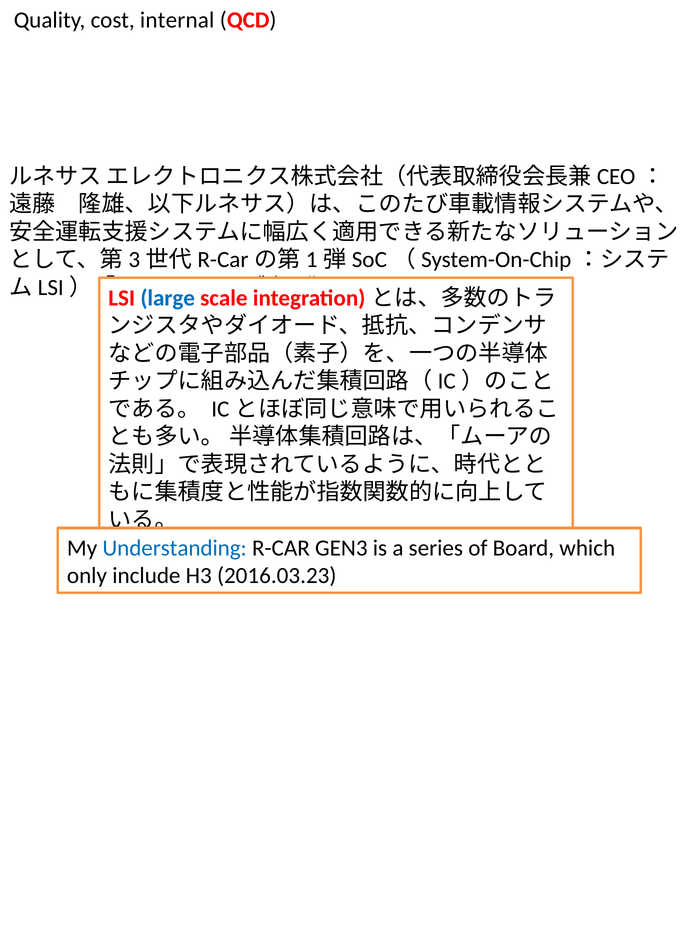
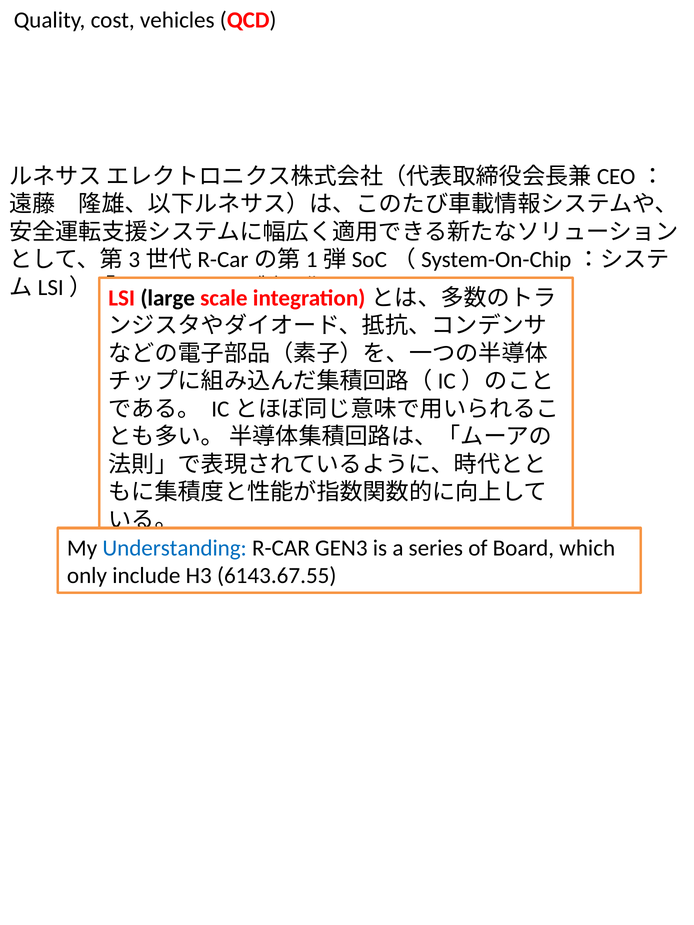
internal: internal -> vehicles (177, 20)
large colour: blue -> black (168, 298)
2016.03.23: 2016.03.23 -> 6143.67.55 (277, 576)
